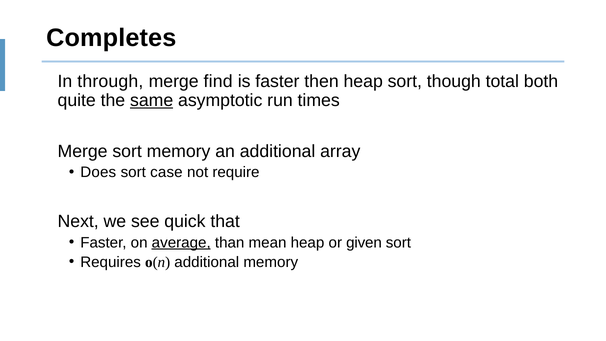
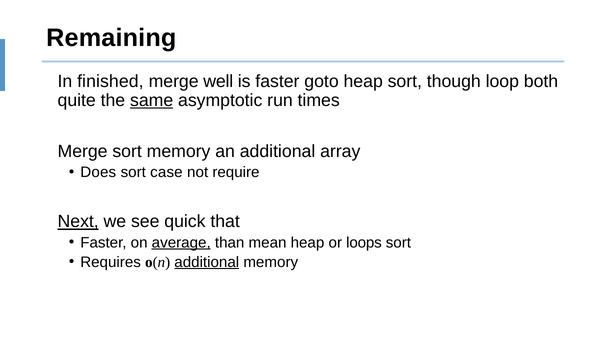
Completes: Completes -> Remaining (111, 38)
through: through -> finished (110, 81)
find: find -> well (218, 81)
then: then -> goto (322, 81)
total: total -> loop (502, 81)
Next underline: none -> present (78, 222)
given: given -> loops (364, 242)
additional underline: none -> present (207, 262)
